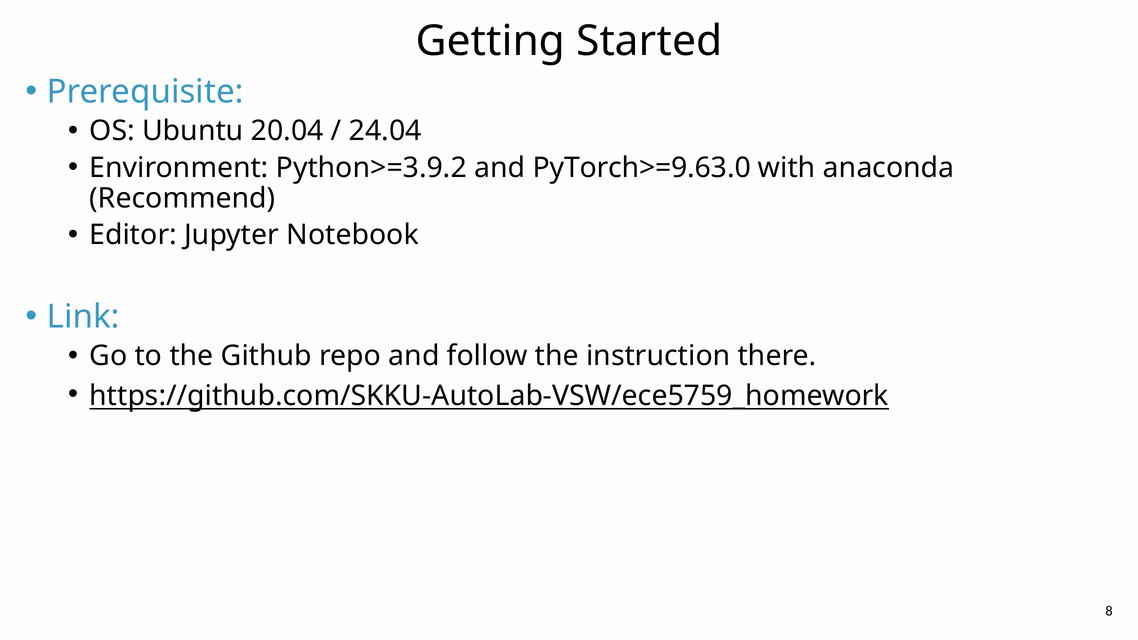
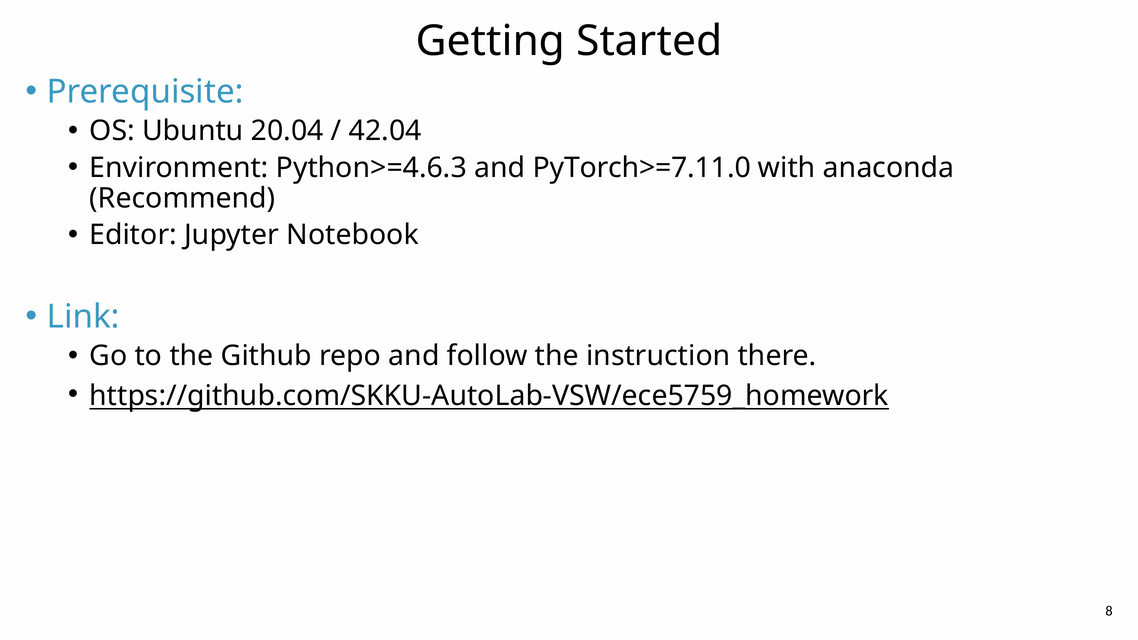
24.04: 24.04 -> 42.04 (385, 131)
Python>=3.9.2: Python>=3.9.2 -> Python>=4.6.3 (371, 168)
PyTorch>=9.63.0: PyTorch>=9.63.0 -> PyTorch>=7.11.0 (642, 168)
